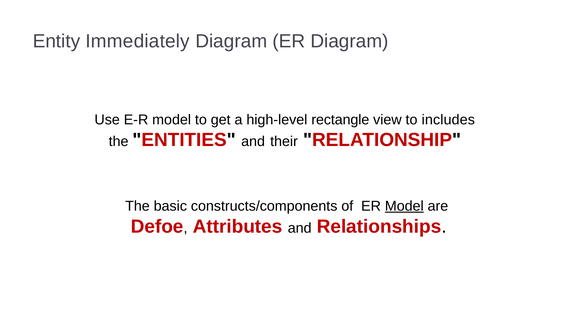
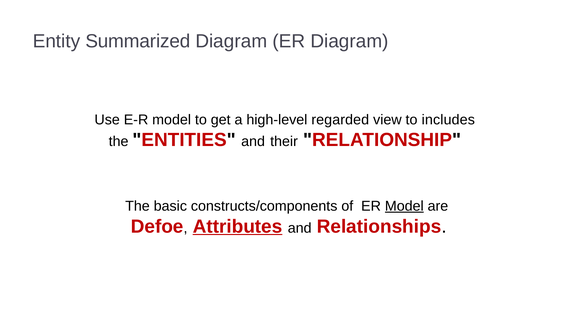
Immediately: Immediately -> Summarized (138, 41)
rectangle: rectangle -> regarded (340, 120)
Attributes underline: none -> present (238, 226)
